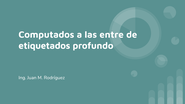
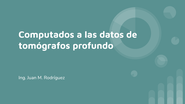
entre: entre -> datos (112, 35)
etiquetados: etiquetados -> tomógrafos (44, 46)
